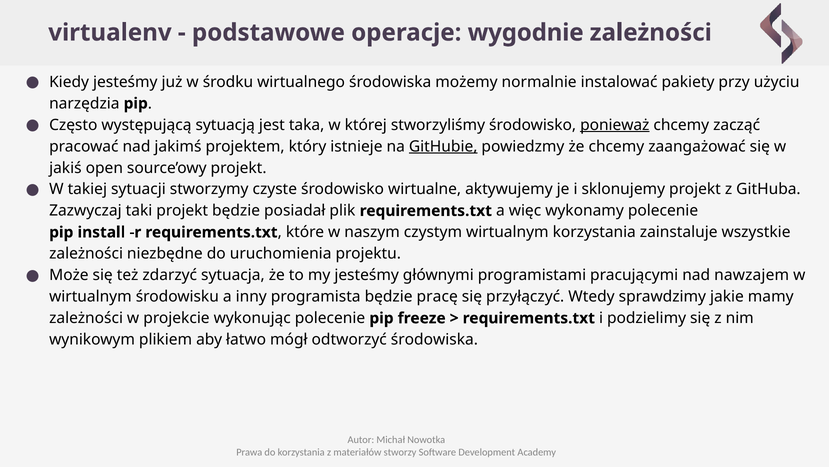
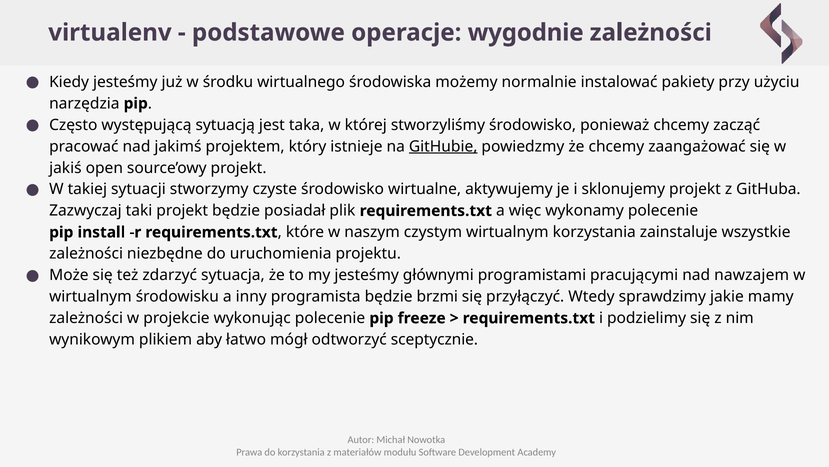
ponieważ underline: present -> none (615, 125)
pracę: pracę -> brzmi (437, 296)
odtworzyć środowiska: środowiska -> sceptycznie (434, 339)
stworzy: stworzy -> modułu (400, 452)
